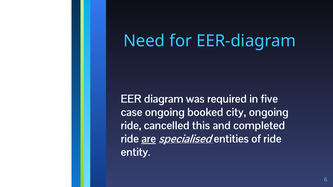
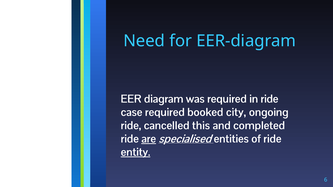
in five: five -> ride (269, 99)
case ongoing: ongoing -> required (165, 112)
entity underline: none -> present (135, 152)
